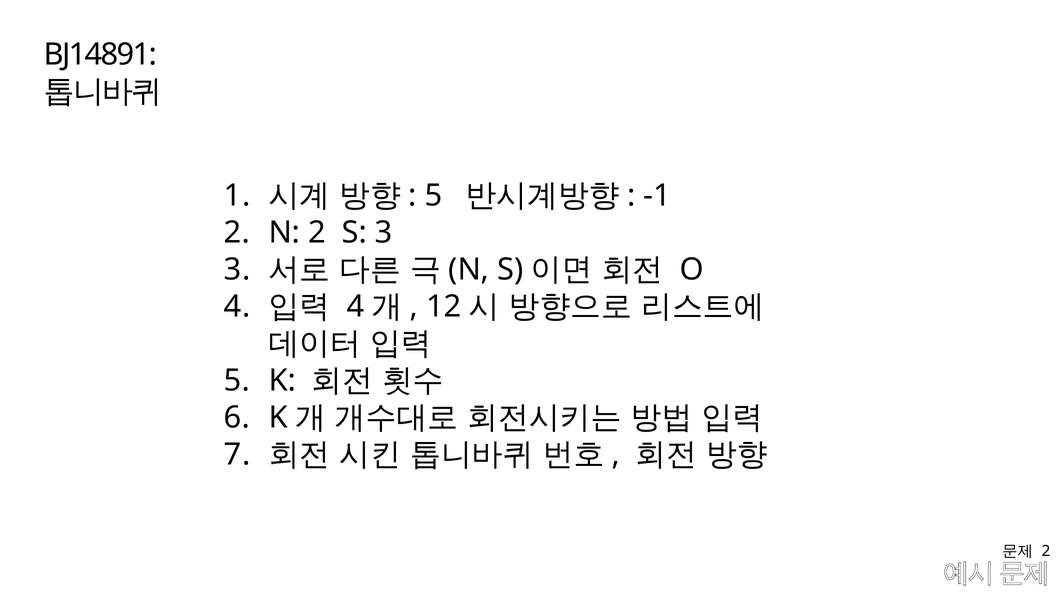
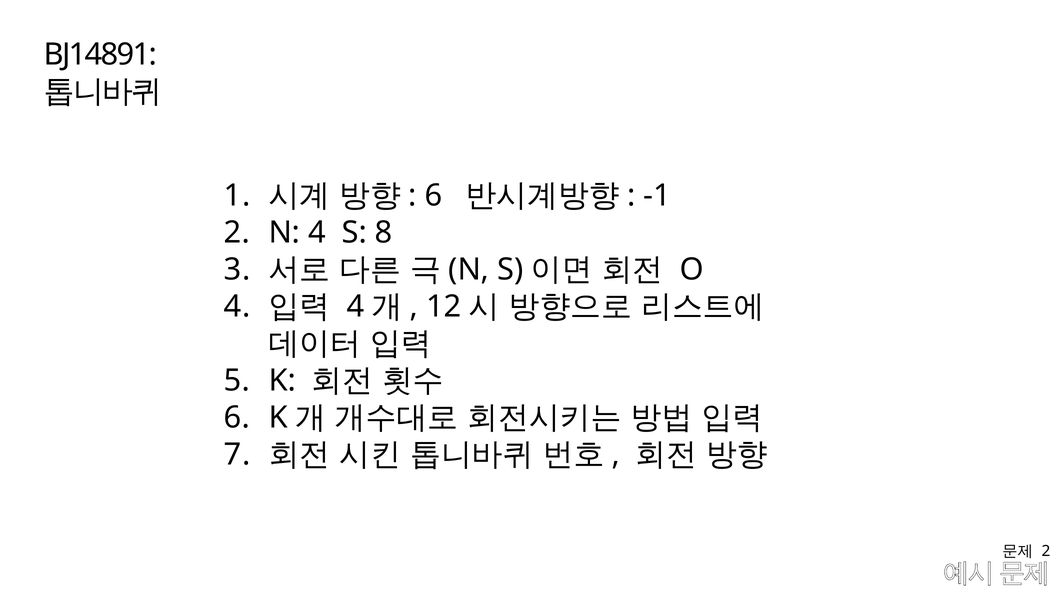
5: 5 -> 6 (433, 195)
N 2: 2 -> 4 (317, 233)
S 3: 3 -> 8 (384, 233)
